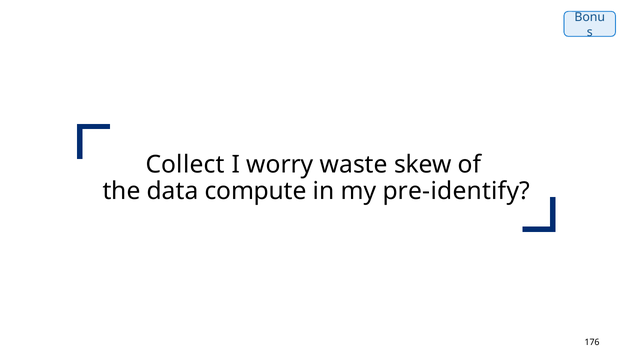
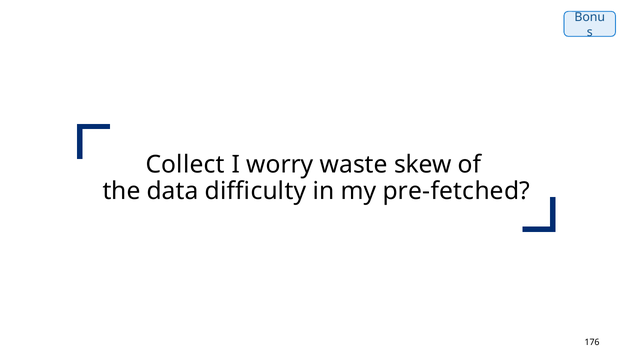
compute: compute -> difficulty (255, 191)
pre-identify: pre-identify -> pre-fetched (456, 191)
